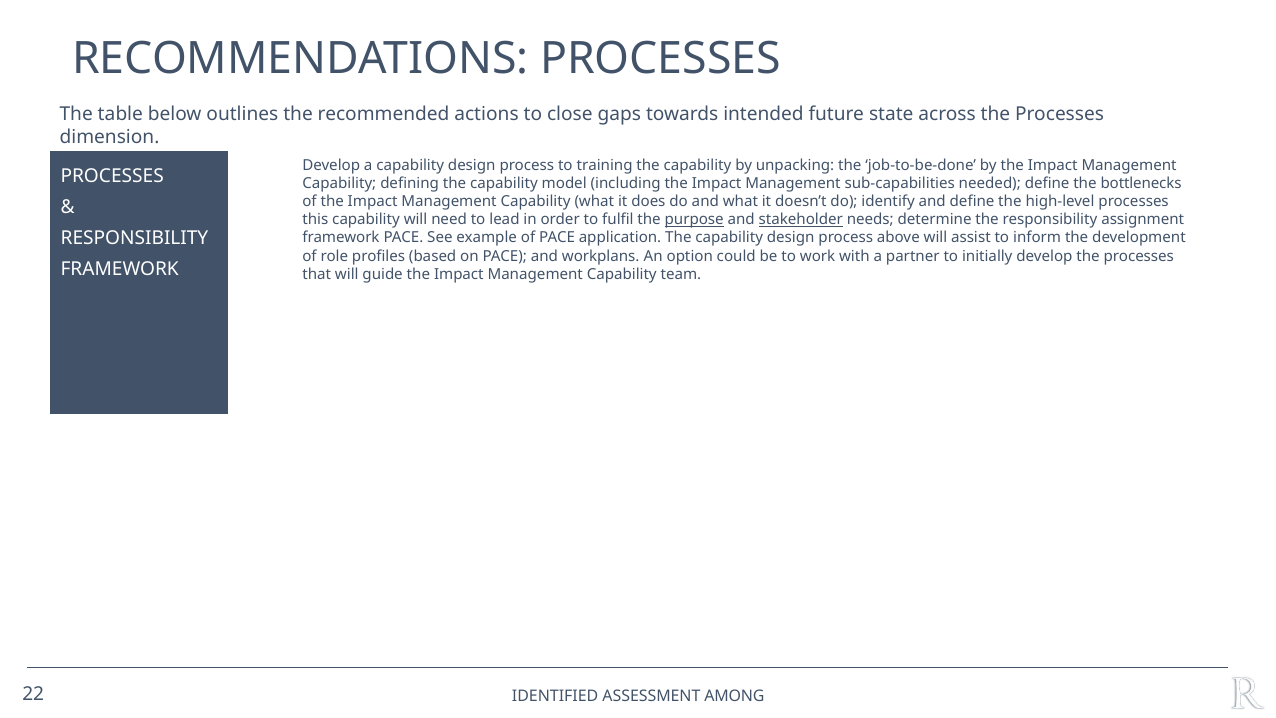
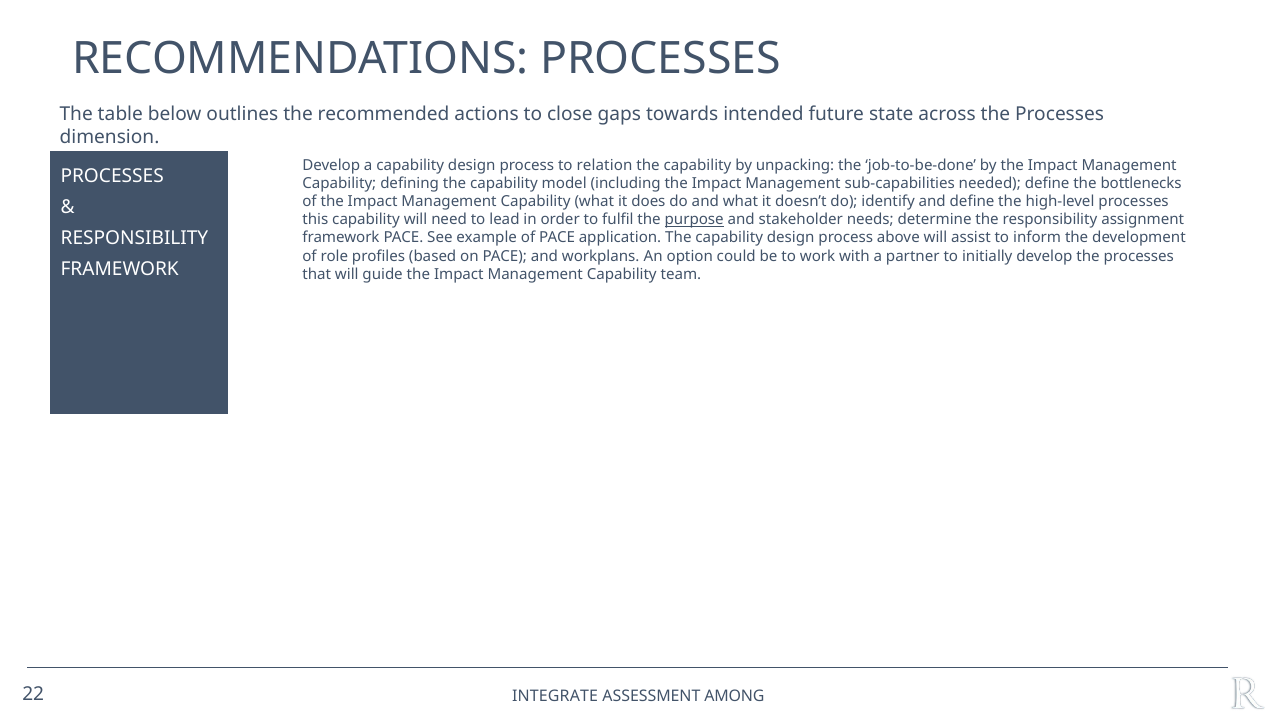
training: training -> relation (605, 165)
stakeholder underline: present -> none (801, 220)
IDENTIFIED: IDENTIFIED -> INTEGRATE (555, 696)
